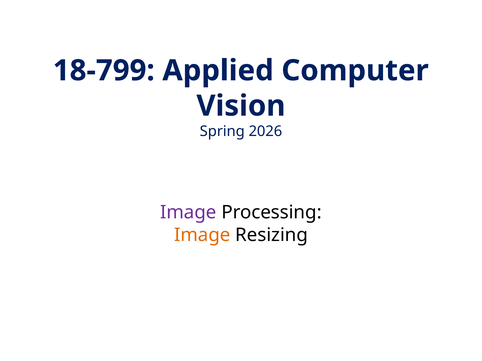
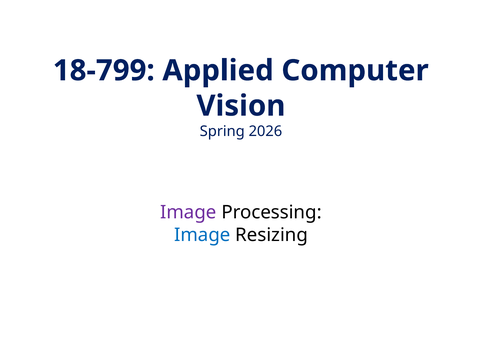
Image colour: orange -> blue (202, 235)
